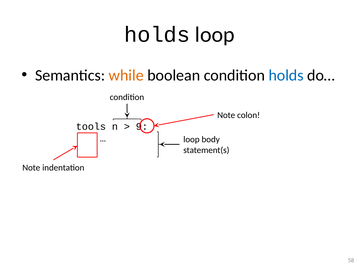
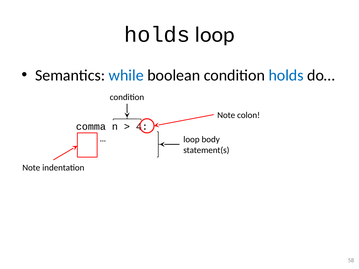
while colour: orange -> blue (126, 75)
tools: tools -> comma (91, 127)
9: 9 -> 4 (142, 127)
